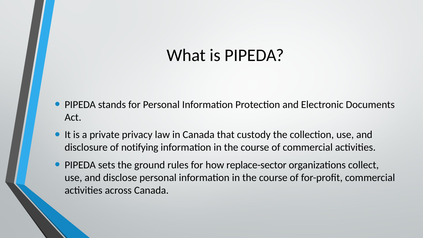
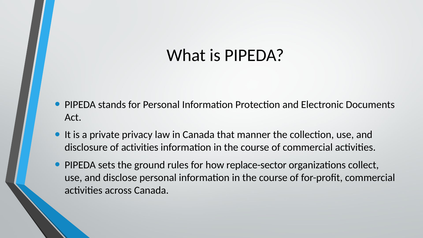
custody: custody -> manner (254, 135)
of notifying: notifying -> activities (140, 147)
